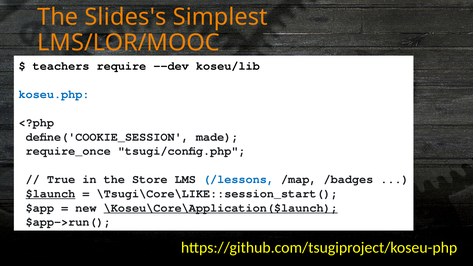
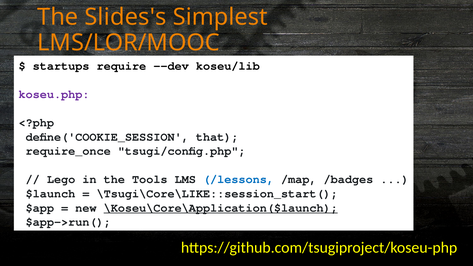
teachers: teachers -> startups (61, 66)
koseu.php colour: blue -> purple (54, 94)
made: made -> that (217, 137)
True: True -> Lego (61, 179)
Store: Store -> Tools (150, 179)
$launch underline: present -> none (50, 194)
